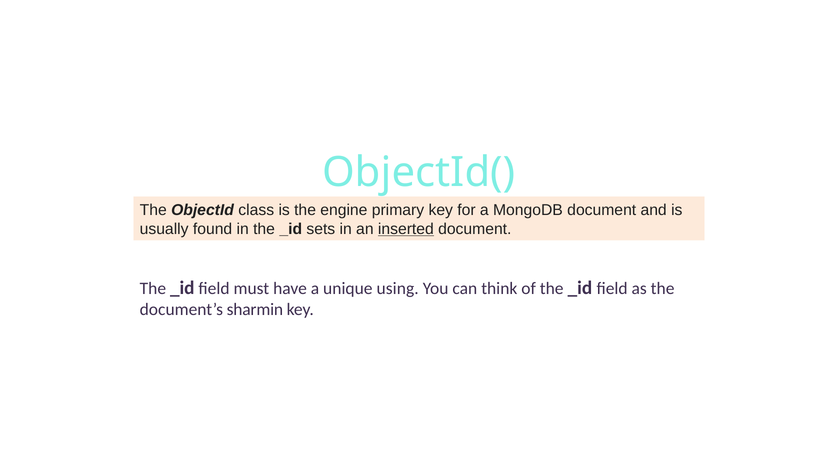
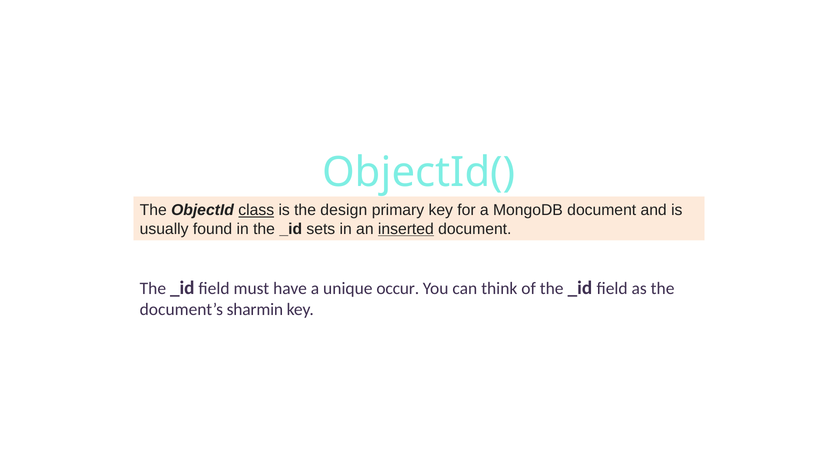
class underline: none -> present (256, 210)
engine: engine -> design (344, 210)
using: using -> occur (398, 289)
